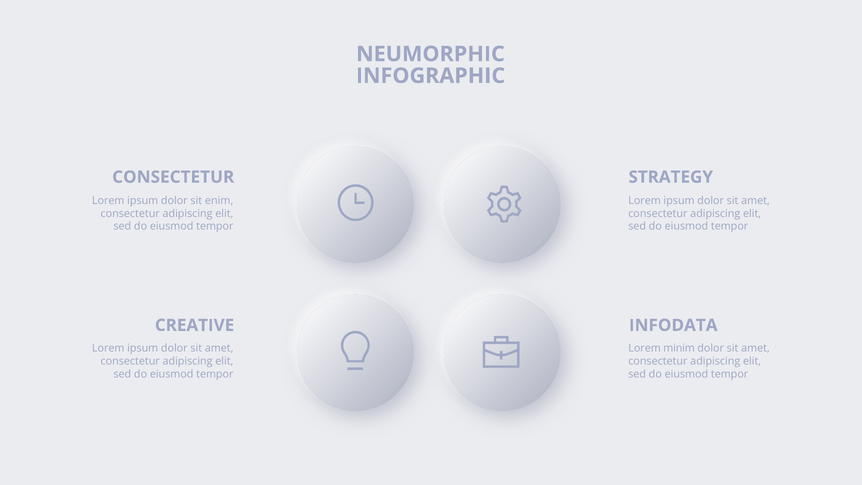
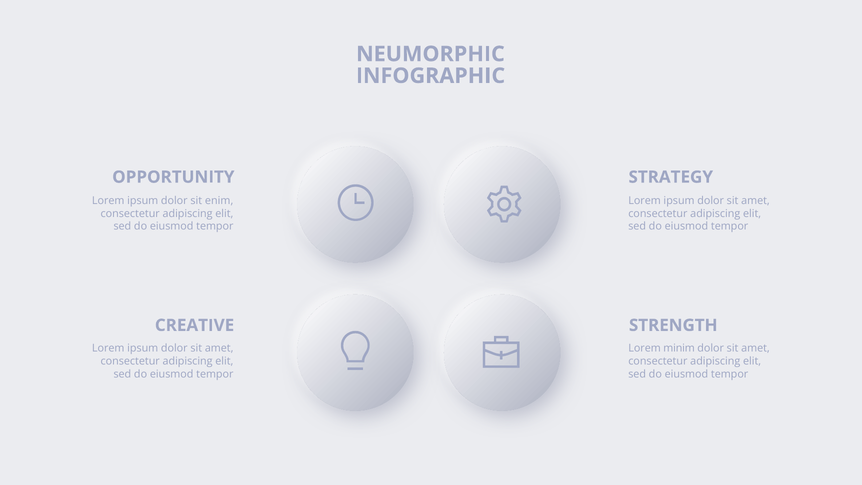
CONSECTETUR: CONSECTETUR -> OPPORTUNITY (173, 177)
INFODATA: INFODATA -> STRENGTH (673, 325)
